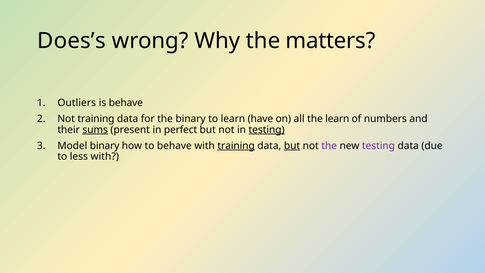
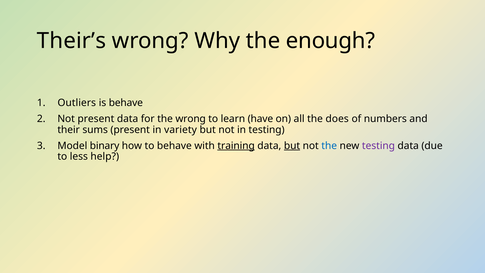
Does’s: Does’s -> Their’s (72, 41)
matters: matters -> enough (330, 41)
Not training: training -> present (96, 119)
the binary: binary -> wrong (191, 119)
the learn: learn -> does (337, 119)
sums underline: present -> none (95, 130)
perfect: perfect -> variety (180, 130)
testing underline: present -> none (267, 130)
the colour: purple -> blue (329, 146)
less with: with -> help (105, 157)
